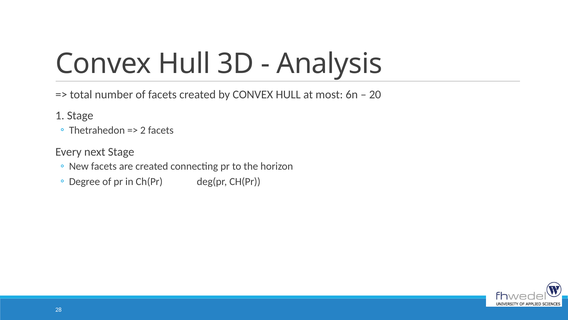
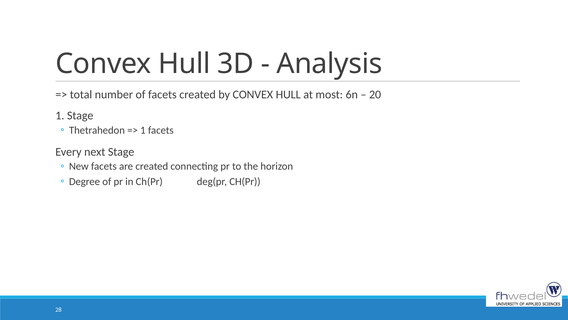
2: 2 -> 1 (143, 130)
